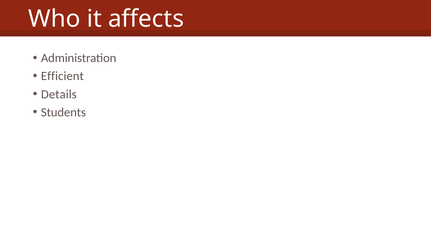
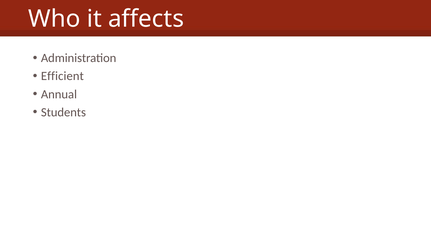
Details: Details -> Annual (59, 94)
